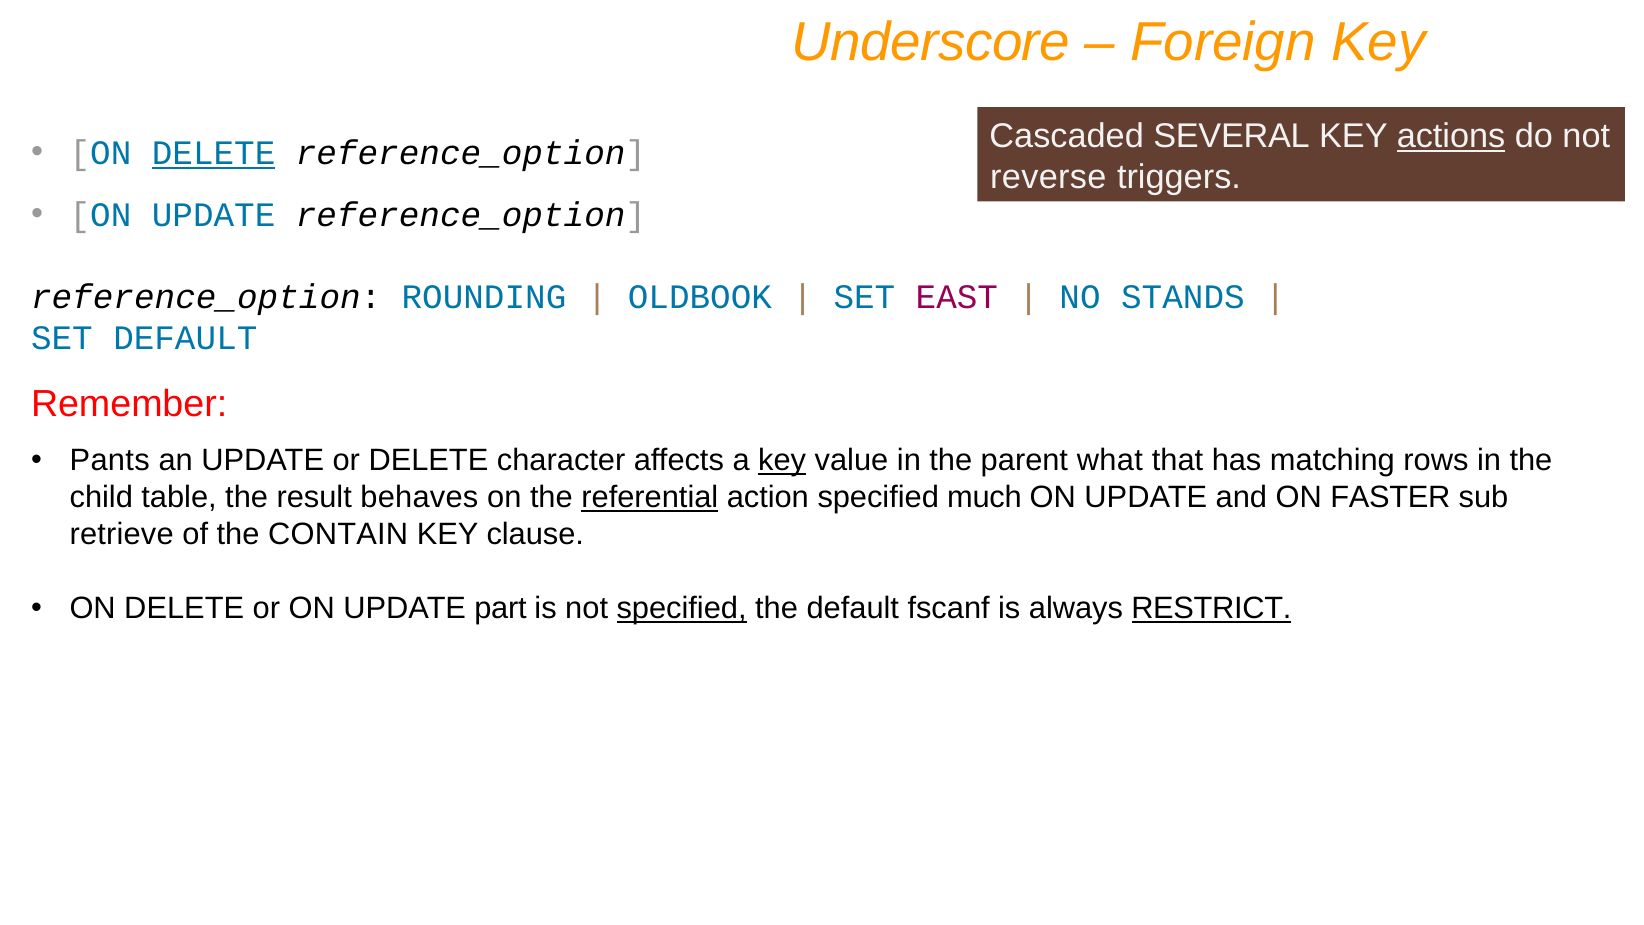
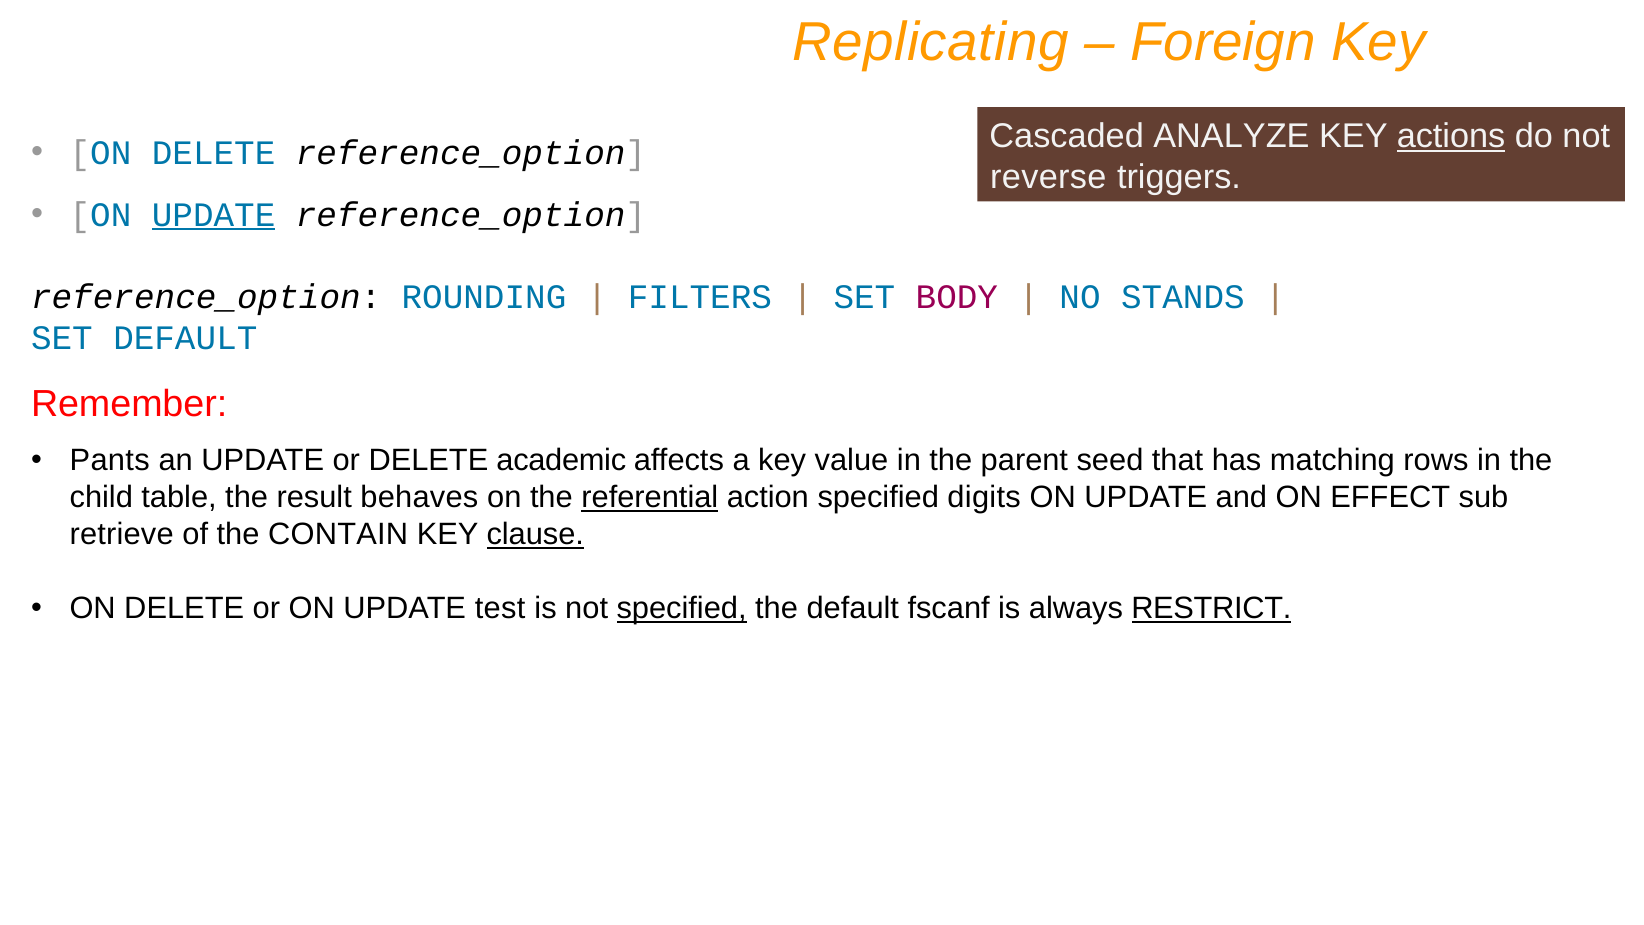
Underscore: Underscore -> Replicating (930, 43)
SEVERAL: SEVERAL -> ANALYZE (1231, 136)
DELETE underline: present -> none (214, 153)
UPDATE underline: none -> present (214, 215)
OLDBOOK: OLDBOOK -> FILTERS (700, 297)
EAST: EAST -> BODY (957, 297)
character: character -> academic (561, 460)
key underline: present -> none (782, 460)
what: what -> seed (1110, 460)
much: much -> digits (984, 497)
FASTER: FASTER -> EFFECT (1390, 497)
clause underline: none -> present (535, 534)
part: part -> test (500, 608)
